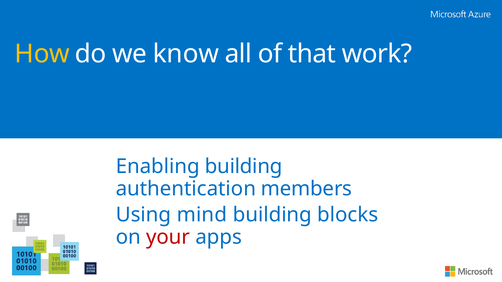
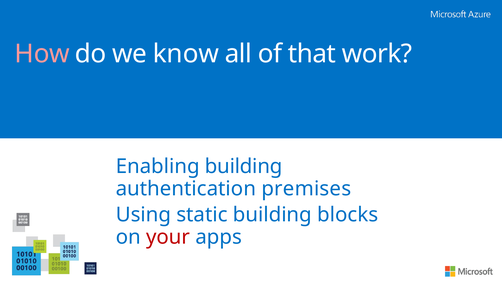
How colour: yellow -> pink (42, 54)
members: members -> premises (306, 189)
mind: mind -> static (202, 215)
